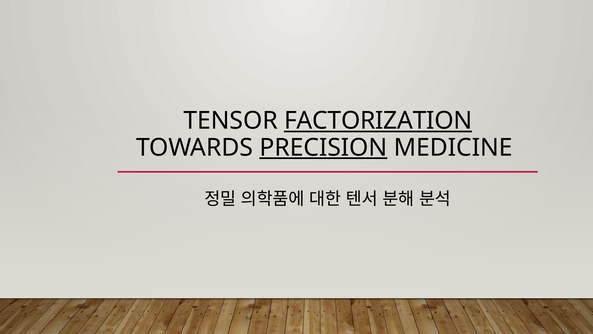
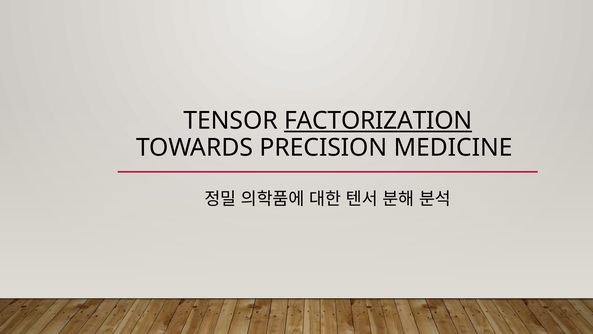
PRECISION underline: present -> none (323, 147)
